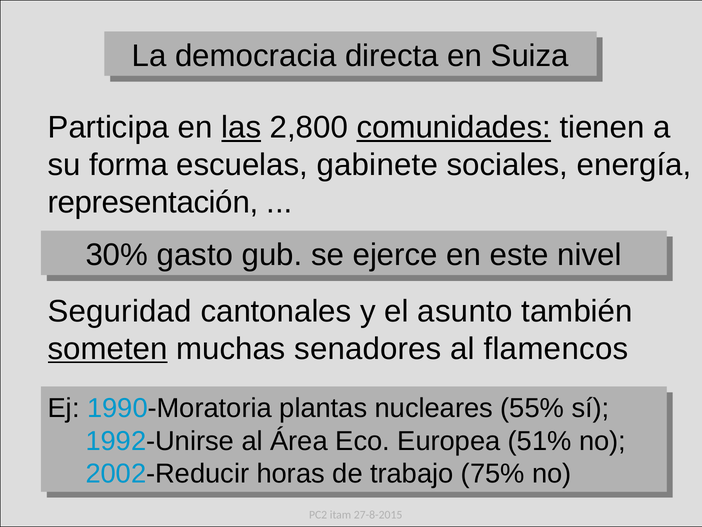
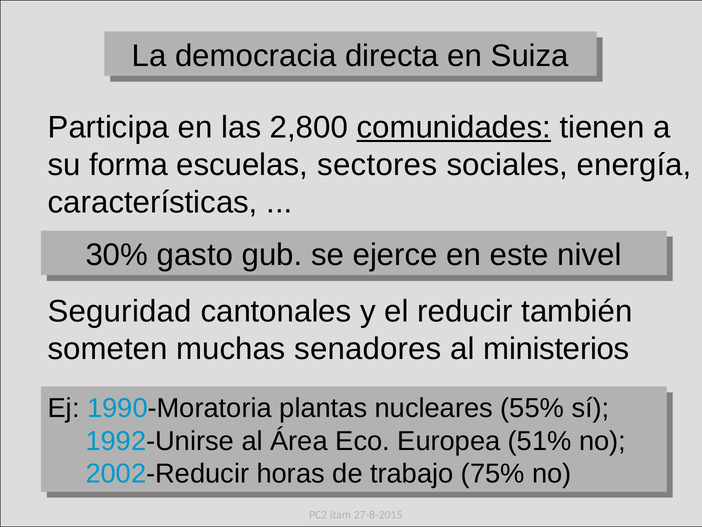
las underline: present -> none (241, 127)
gabinete: gabinete -> sectores (377, 165)
representación: representación -> características (153, 202)
asunto: asunto -> reducir (465, 311)
someten underline: present -> none (108, 348)
flamencos: flamencos -> ministerios (556, 348)
